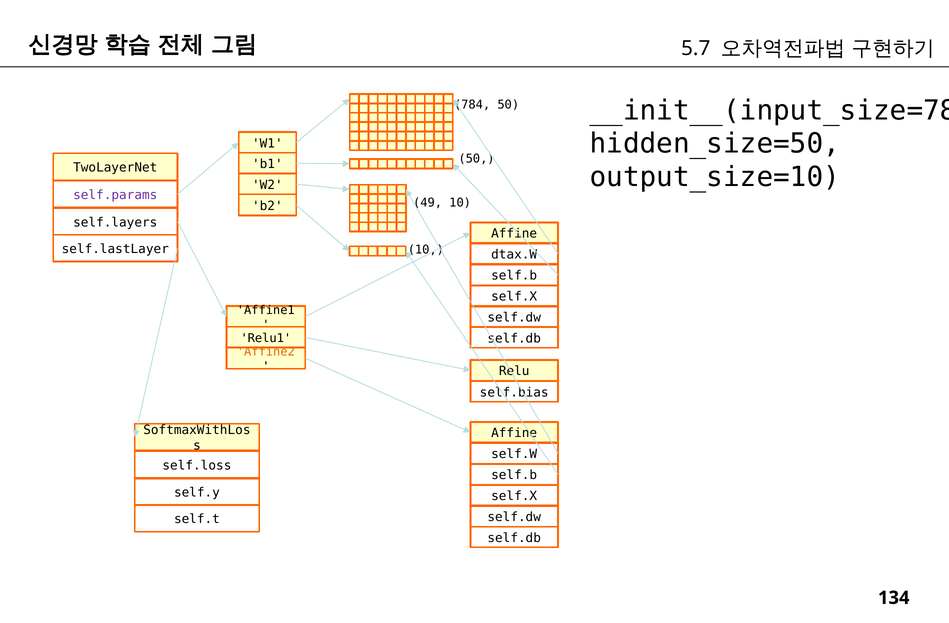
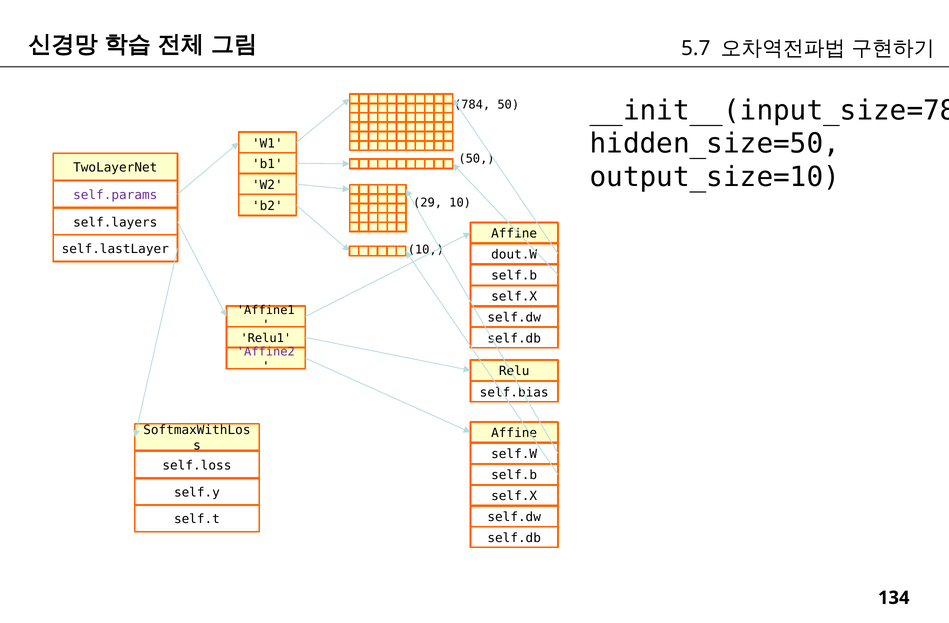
49: 49 -> 29 (428, 203)
dtax.W: dtax.W -> dout.W (514, 255)
Affine2 colour: orange -> purple (266, 352)
